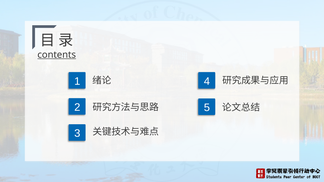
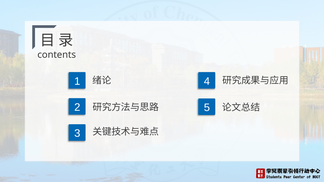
contents underline: present -> none (57, 55)
